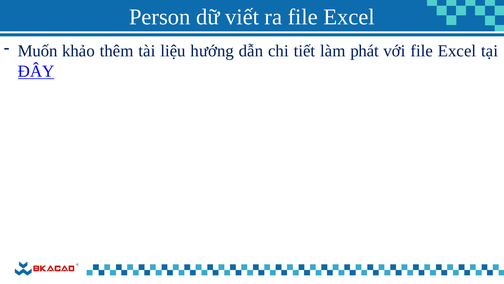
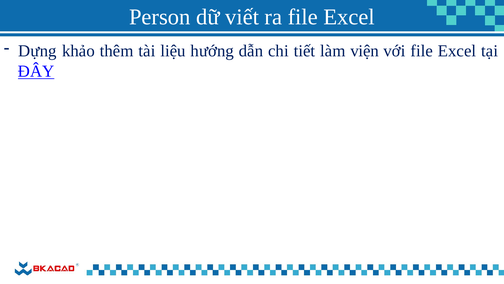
Muốn: Muốn -> Dựng (37, 51)
phát: phát -> viện (365, 51)
